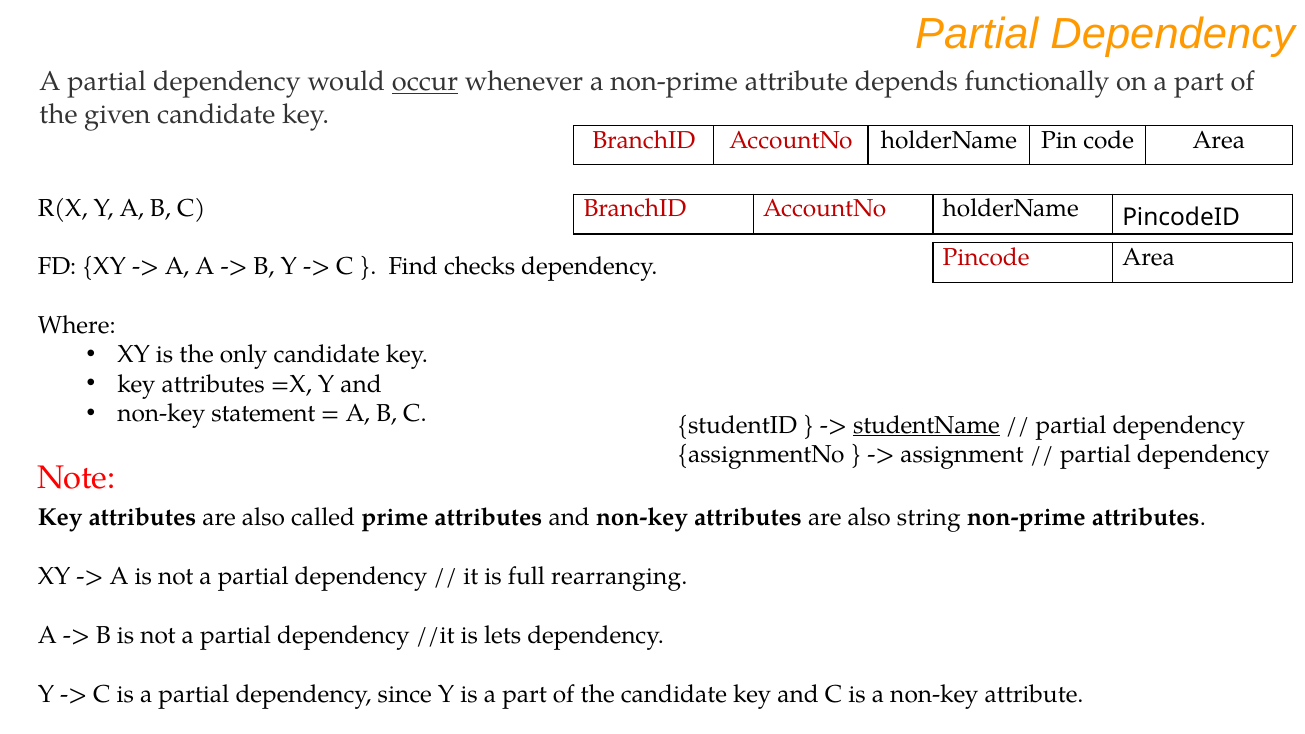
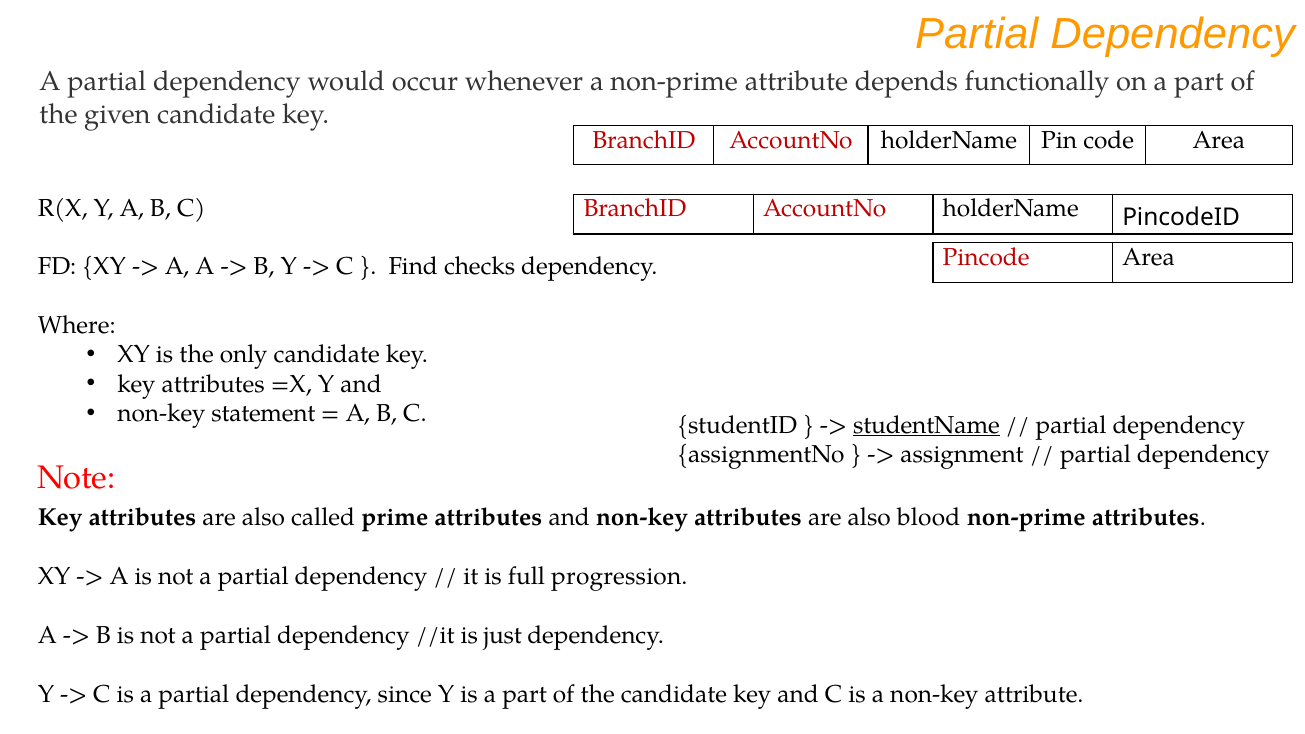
occur underline: present -> none (425, 82)
string: string -> blood (929, 518)
rearranging: rearranging -> progression (619, 577)
lets: lets -> just (503, 635)
